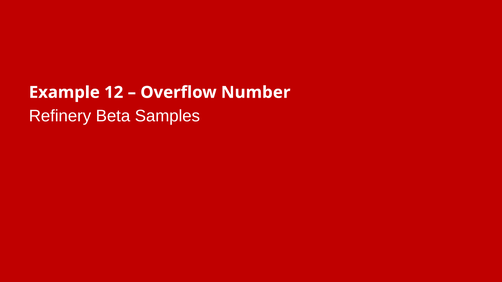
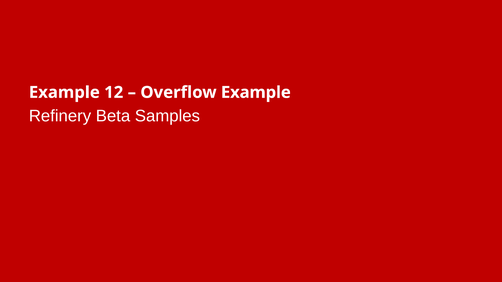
Overflow Number: Number -> Example (256, 93)
